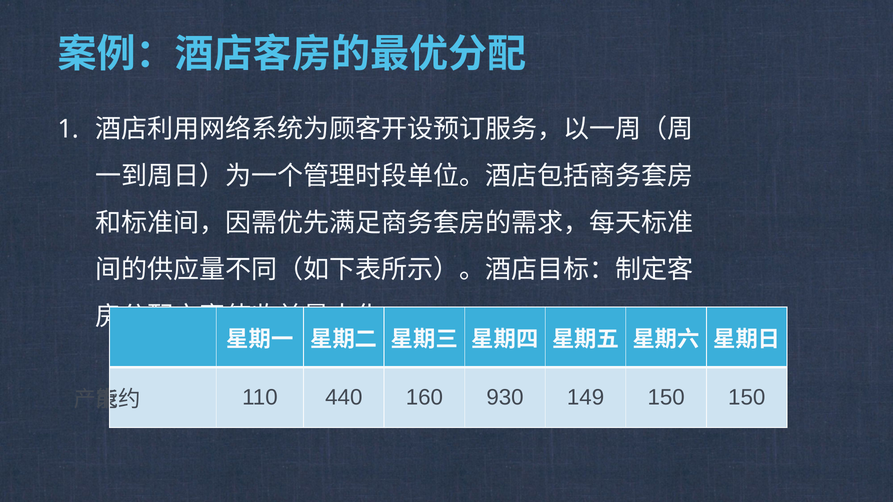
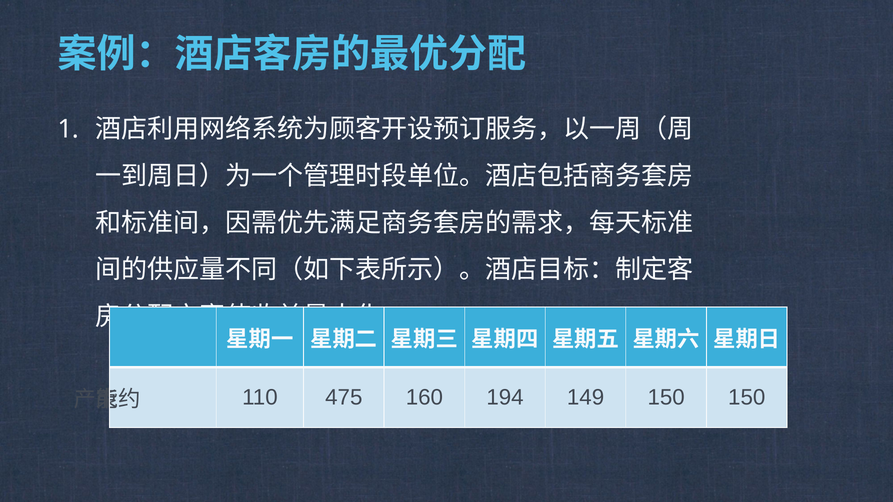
440: 440 -> 475 (344, 398)
930: 930 -> 194 (505, 398)
